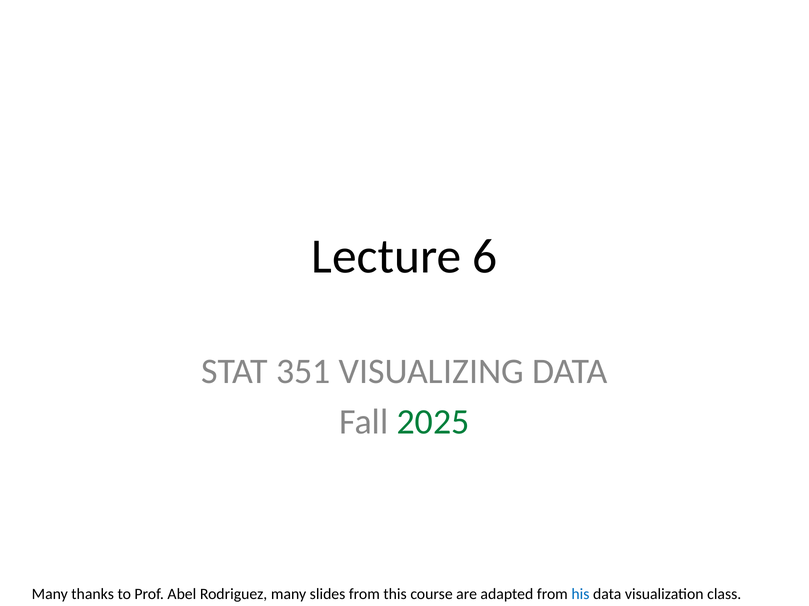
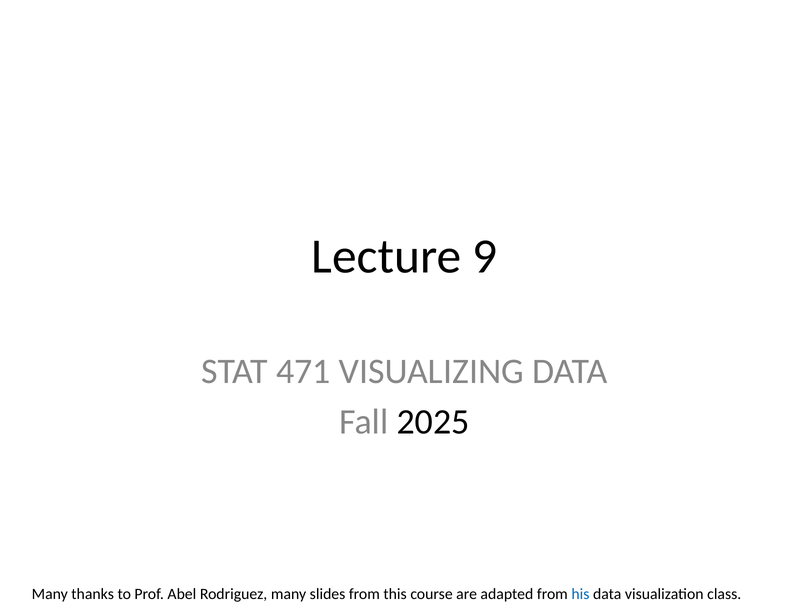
6: 6 -> 9 (485, 257)
351: 351 -> 471 (303, 372)
2025 colour: green -> black (433, 422)
